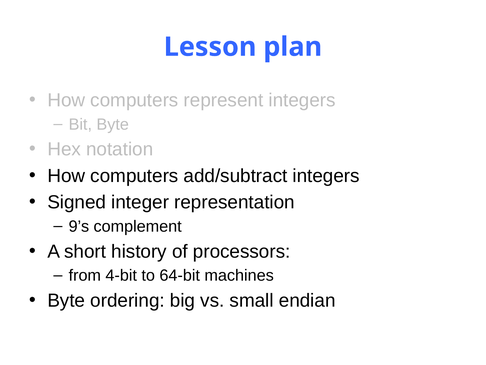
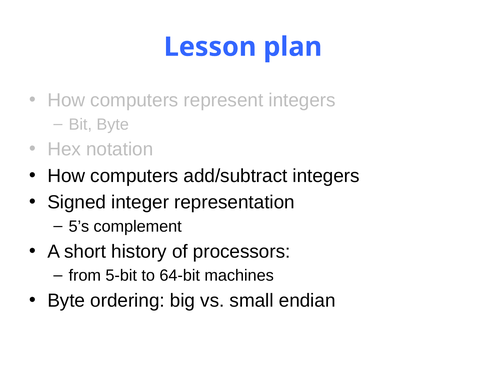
9’s: 9’s -> 5’s (79, 226)
4-bit: 4-bit -> 5-bit (121, 275)
